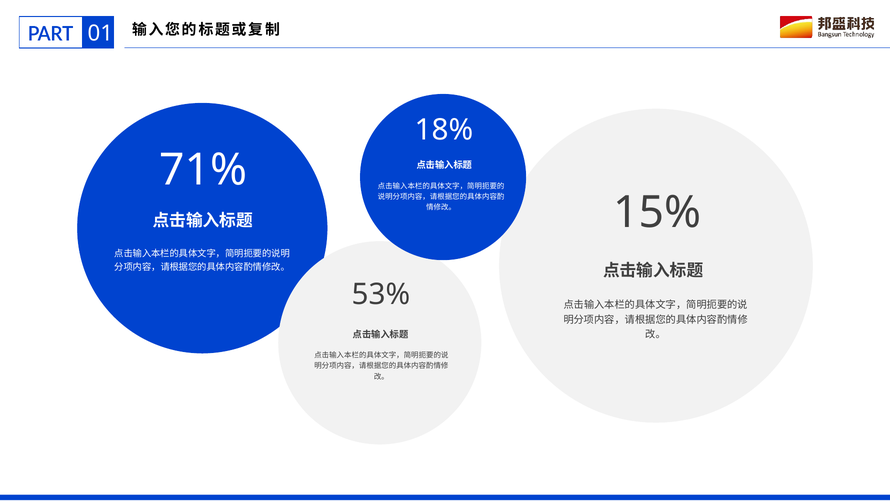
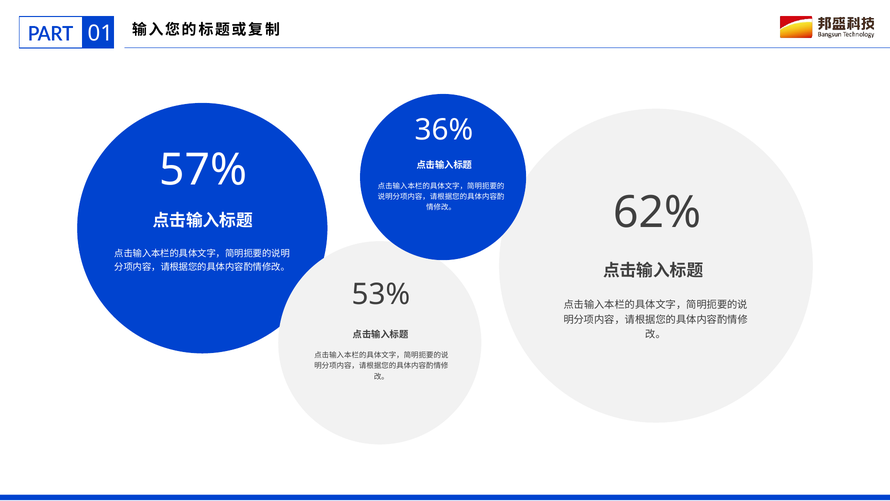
18%: 18% -> 36% (444, 130)
71%: 71% -> 57% (203, 170)
15%: 15% -> 62% (657, 212)
